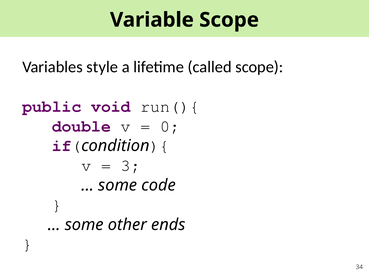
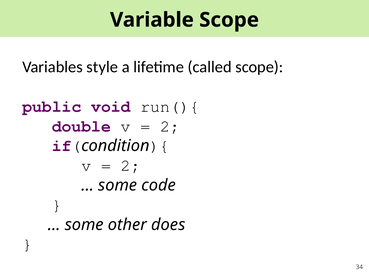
0: 0 -> 2 (170, 126)
3: 3 -> 2 (131, 165)
ends: ends -> does (168, 224)
